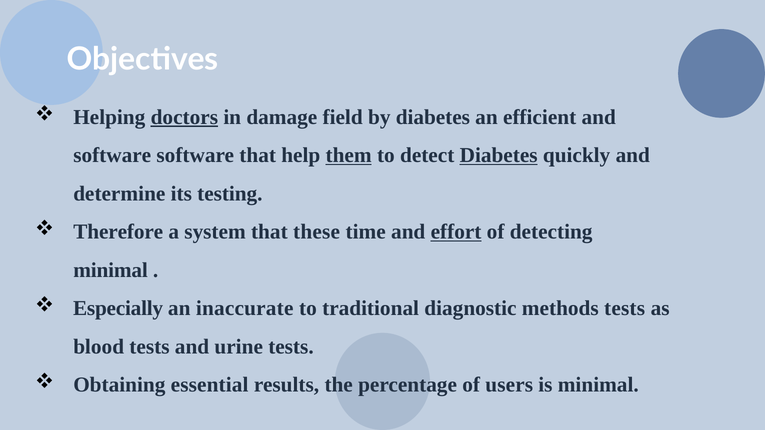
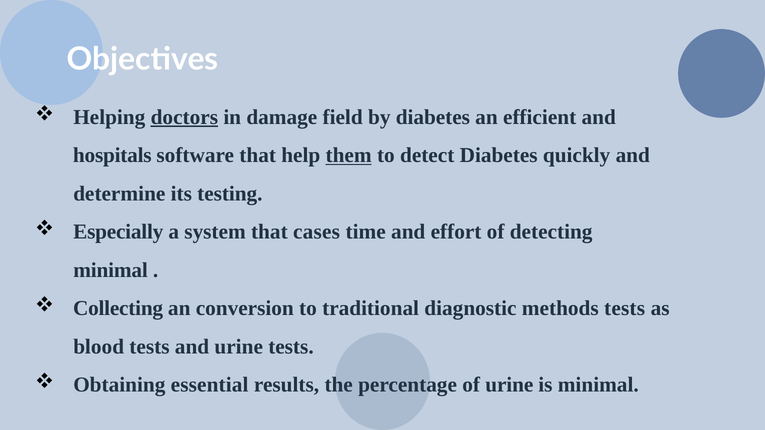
software: software -> hospitals (112, 156)
Diabetes underline: present -> none (499, 156)
Therefore: Therefore -> Especially (118, 232)
these: these -> cases (317, 232)
effort underline: present -> none (456, 232)
Especially: Especially -> Collecting (118, 309)
inaccurate: inaccurate -> conversion (245, 309)
of users: users -> urine (509, 385)
